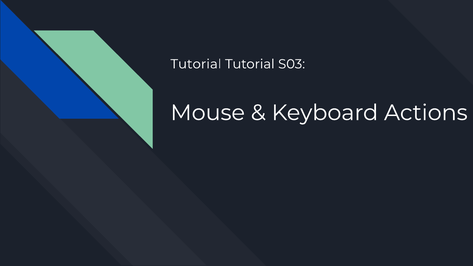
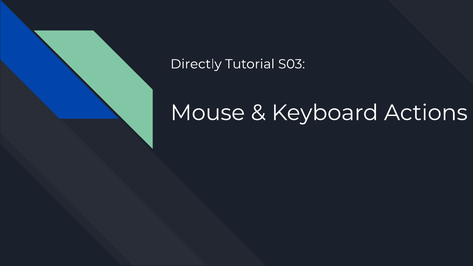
Tutorial: Tutorial -> Directly (196, 64)
